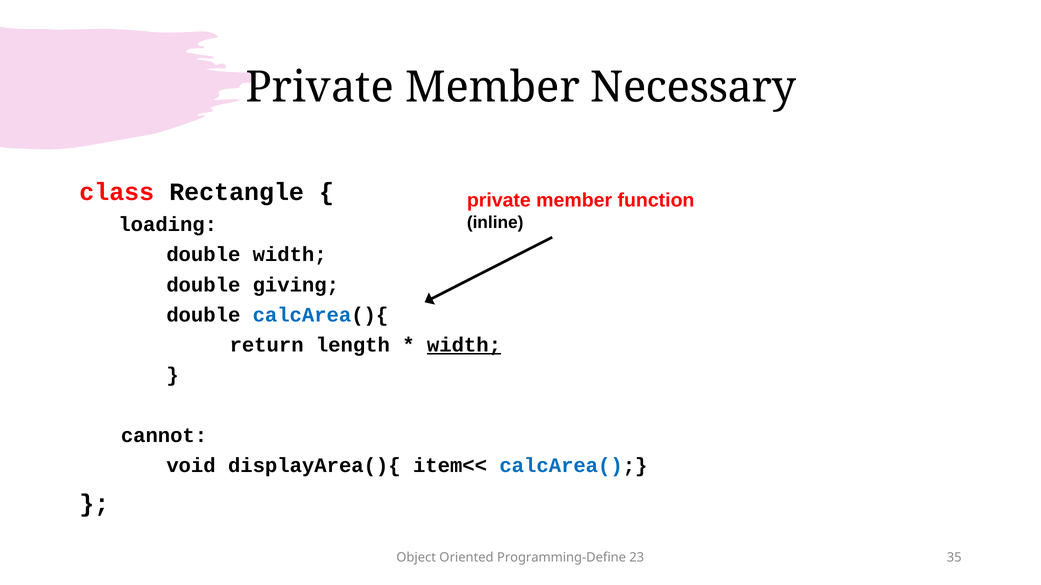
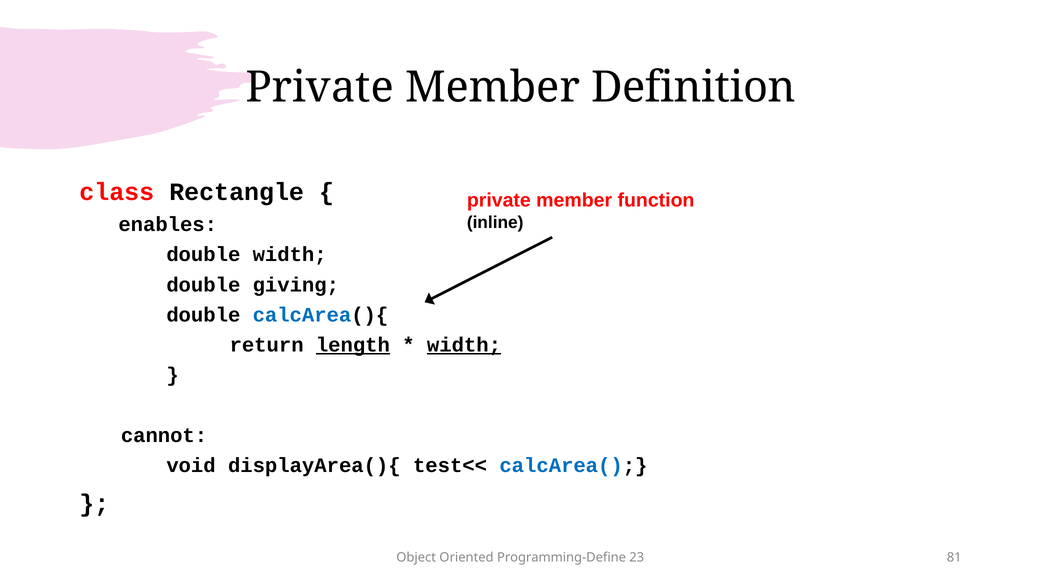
Necessary: Necessary -> Definition (693, 87)
loading: loading -> enables (168, 225)
length underline: none -> present (353, 345)
item<<: item<< -> test<< (450, 466)
35: 35 -> 81 (954, 558)
